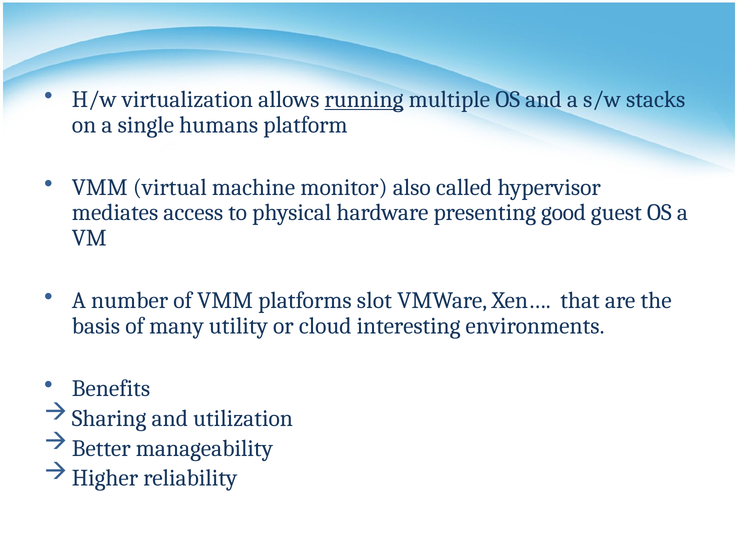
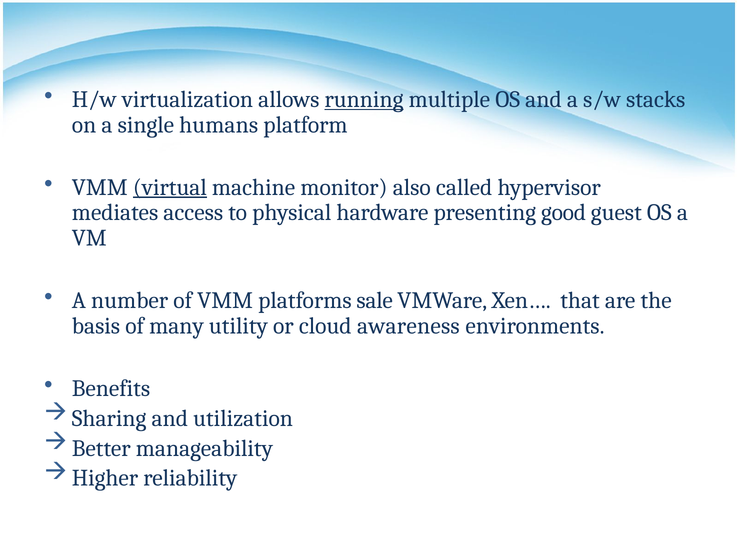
virtual underline: none -> present (170, 187)
slot: slot -> sale (375, 300)
interesting: interesting -> awareness (408, 326)
